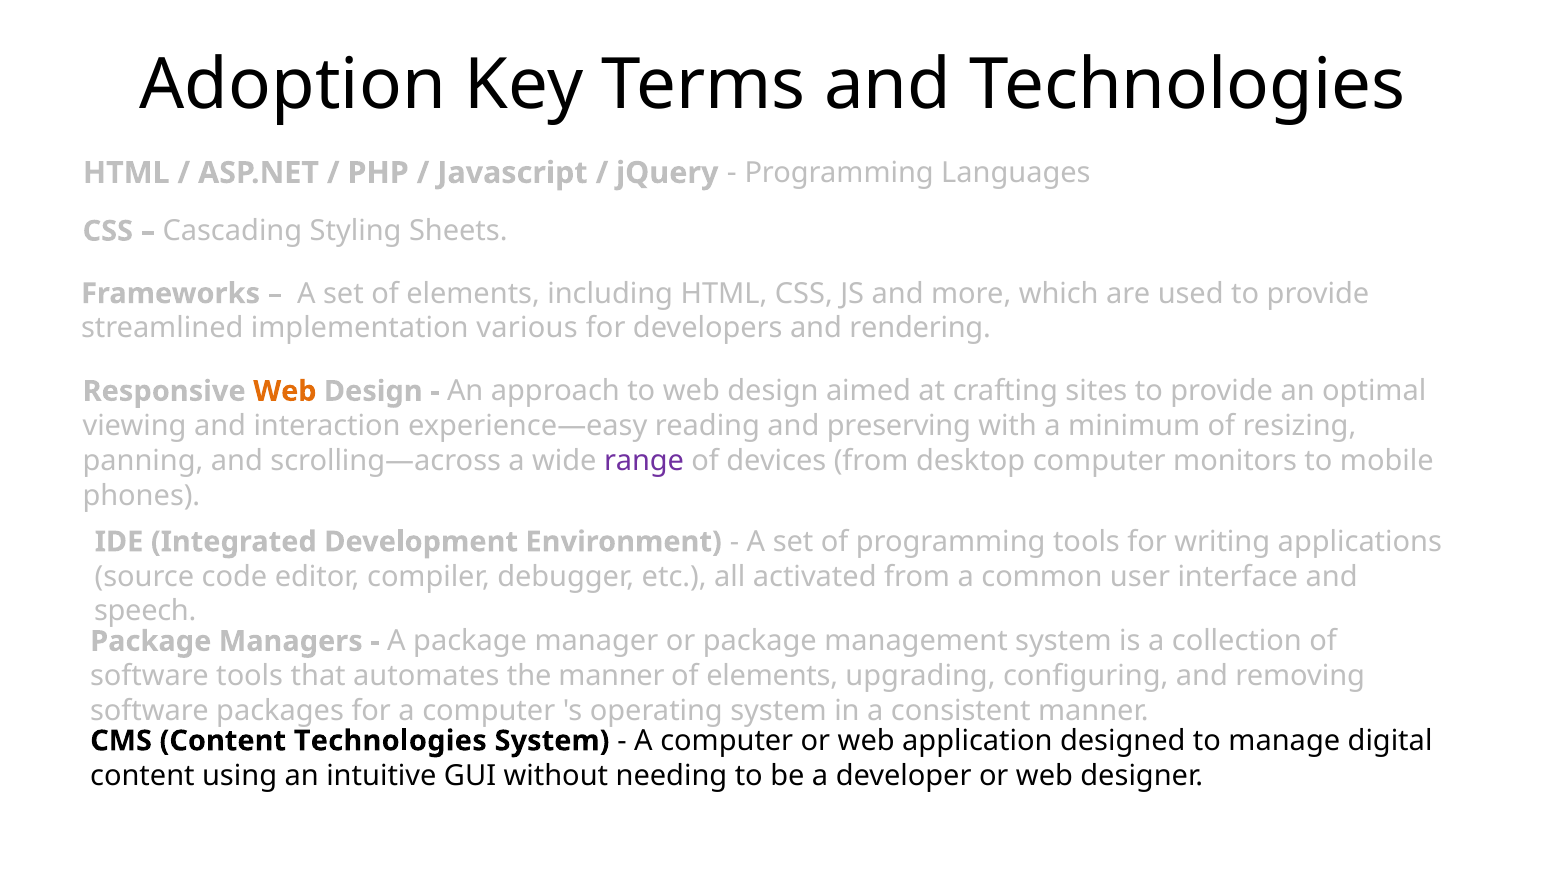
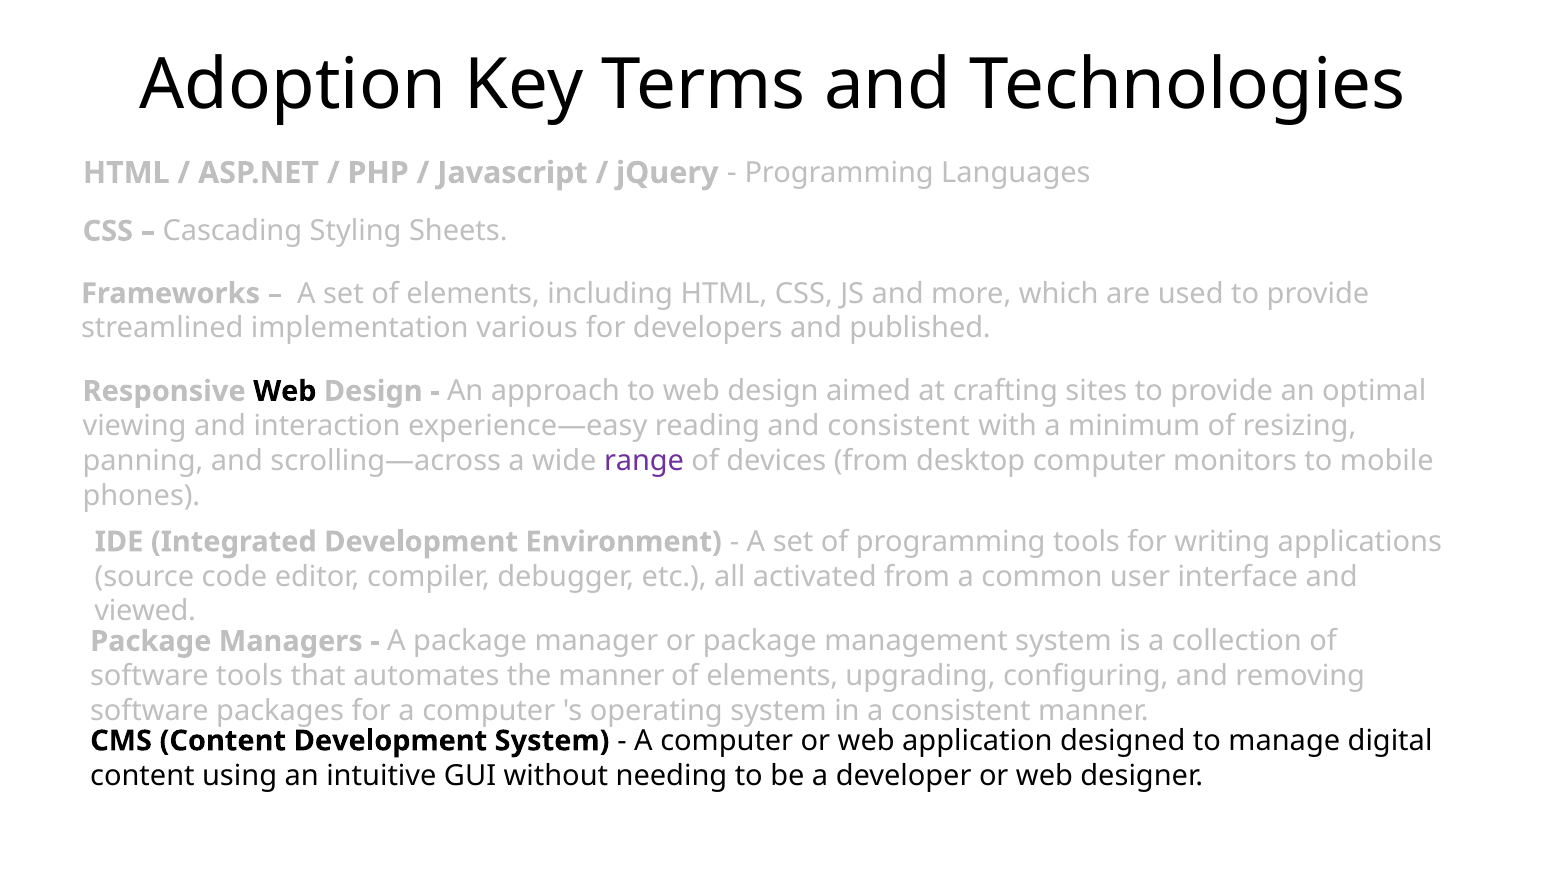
rendering: rendering -> published (920, 328)
Web colour: orange -> black (285, 391)
and preserving: preserving -> consistent (899, 426)
speech: speech -> viewed (145, 611)
Content Technologies: Technologies -> Development (390, 740)
